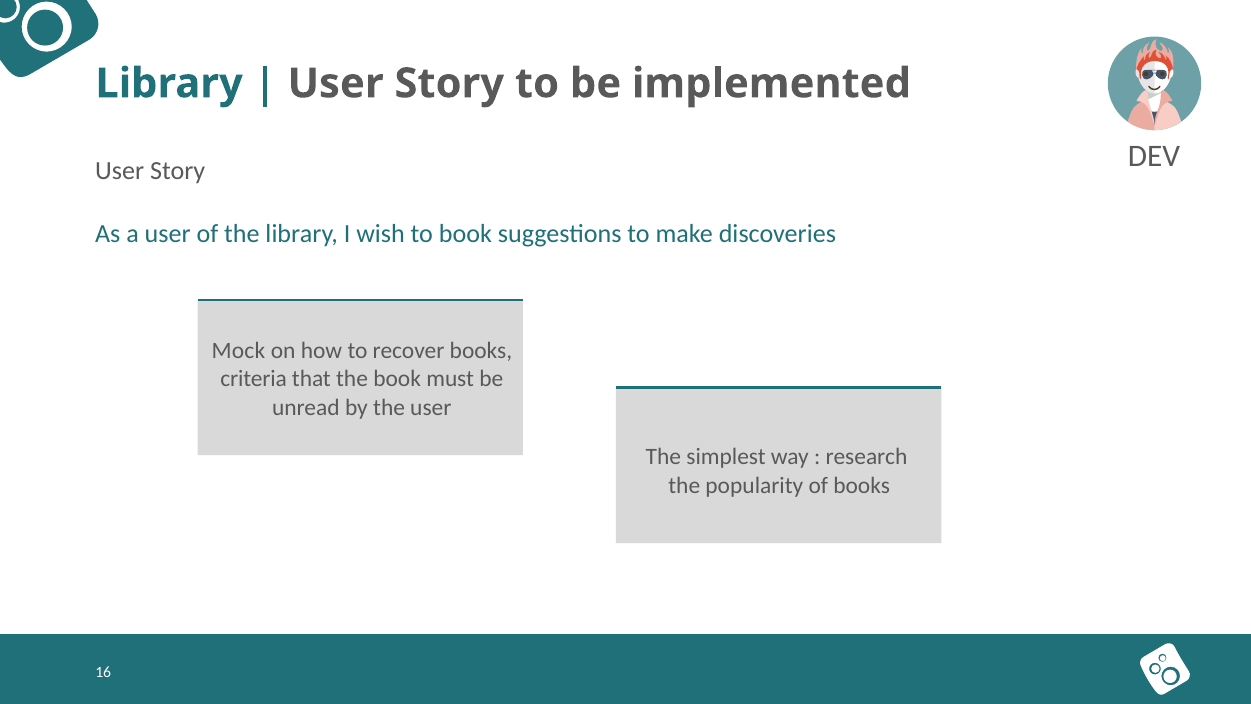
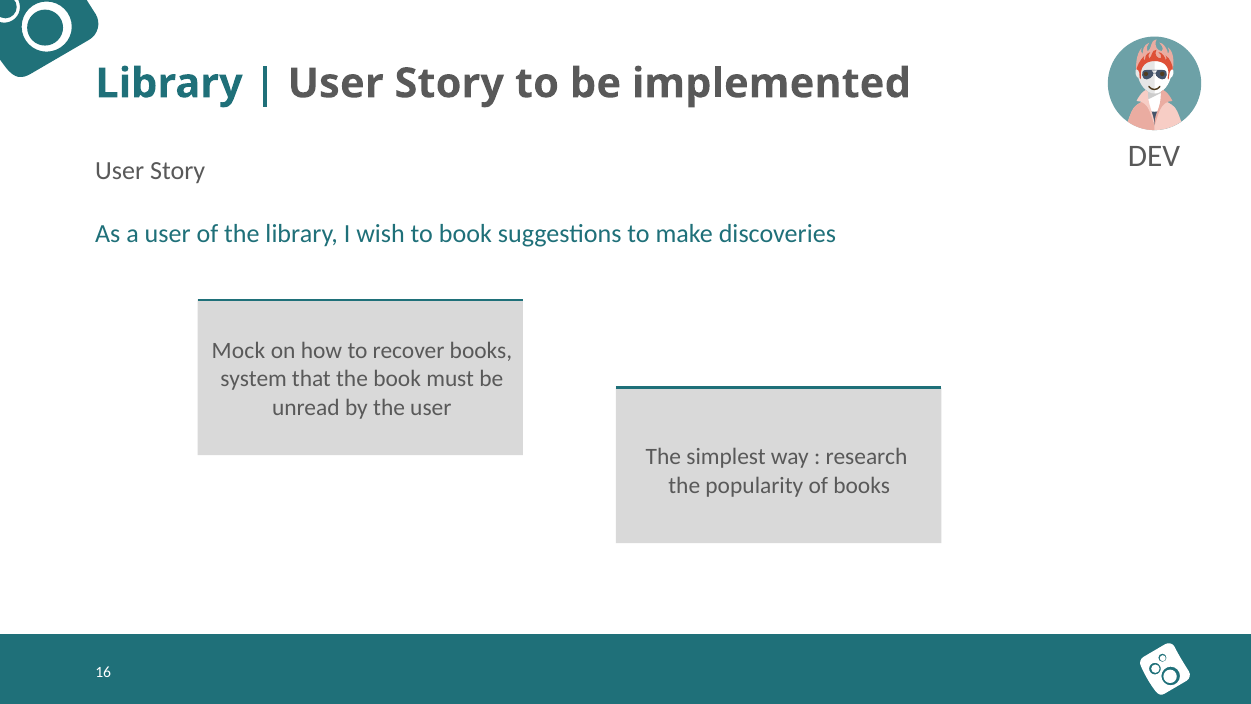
criteria: criteria -> system (254, 379)
